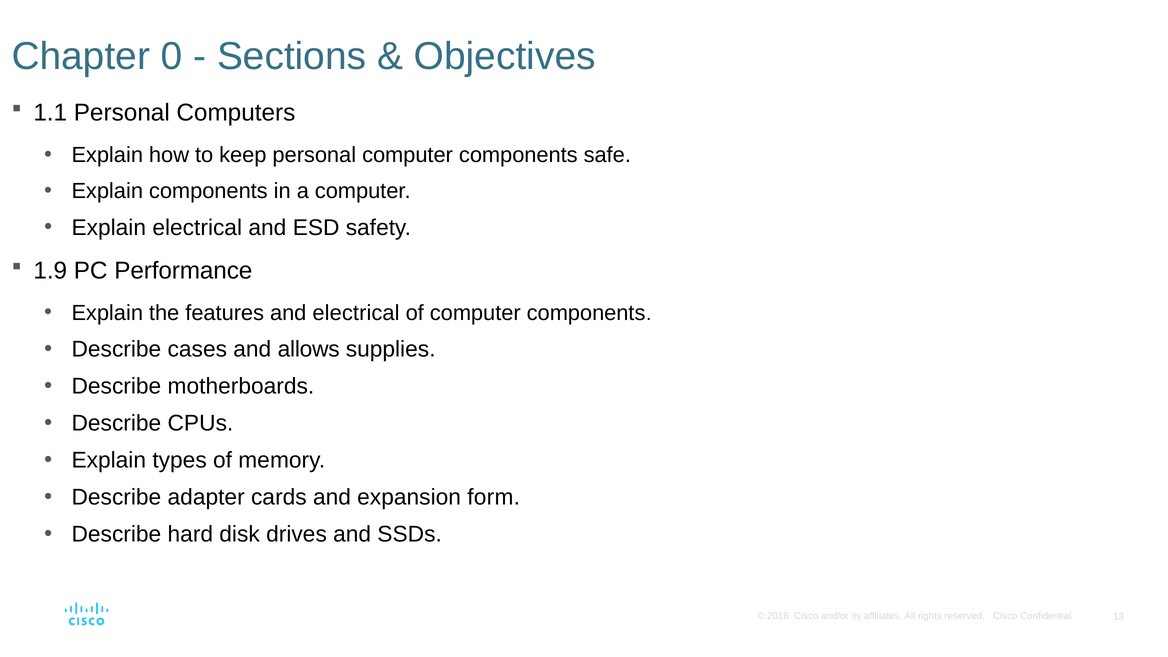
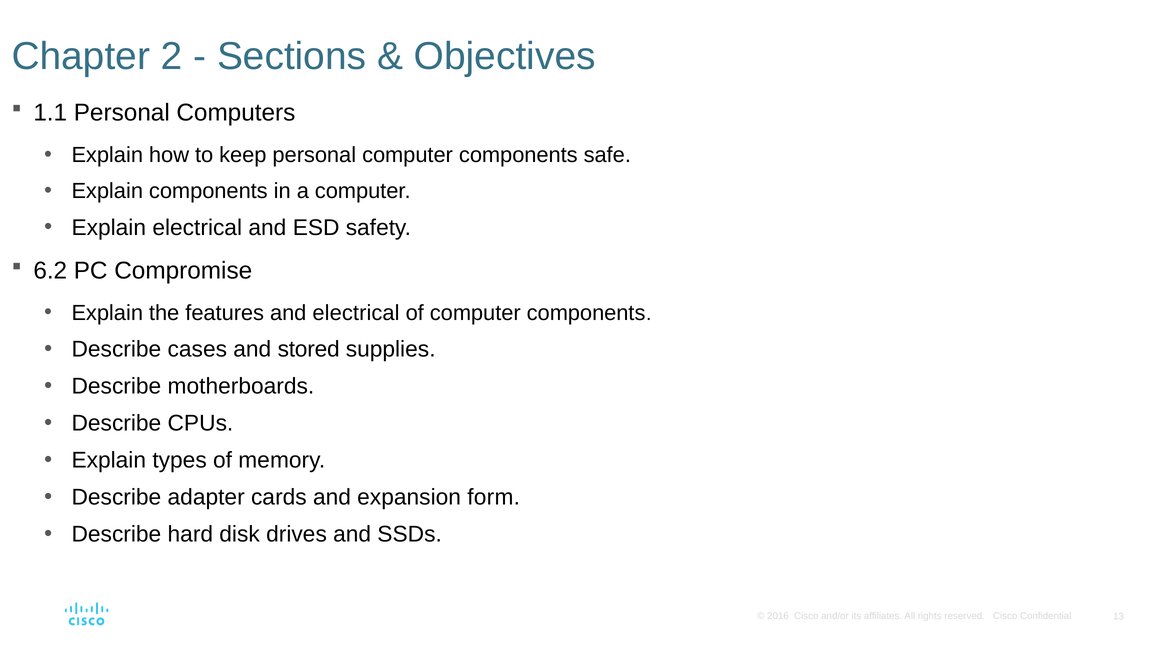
0: 0 -> 2 (172, 56)
1.9: 1.9 -> 6.2 (50, 271)
Performance: Performance -> Compromise (183, 271)
allows: allows -> stored (309, 349)
